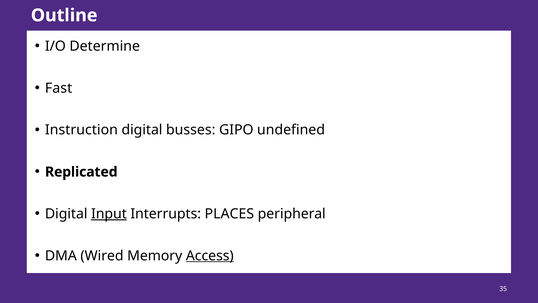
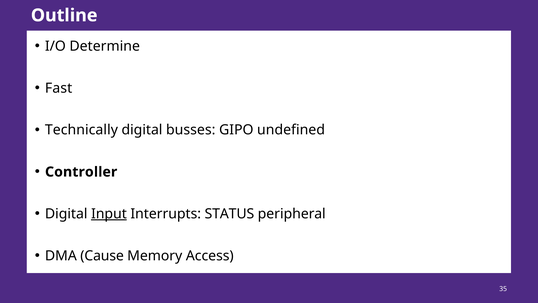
Instruction: Instruction -> Technically (81, 130)
Replicated: Replicated -> Controller (81, 172)
PLACES: PLACES -> STATUS (229, 214)
Wired: Wired -> Cause (102, 255)
Access underline: present -> none (210, 255)
